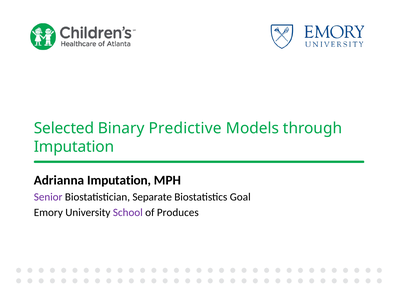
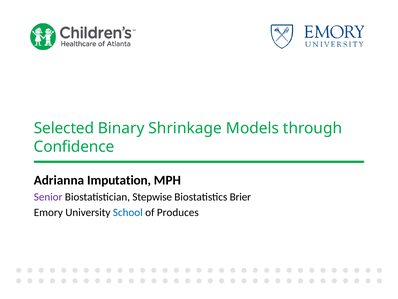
Predictive: Predictive -> Shrinkage (185, 128)
Imputation: Imputation -> Confidence (74, 147)
Separate: Separate -> Stepwise (152, 197)
Goal: Goal -> Brier (240, 197)
School colour: purple -> blue (128, 212)
